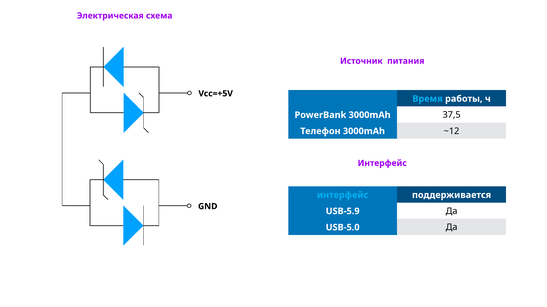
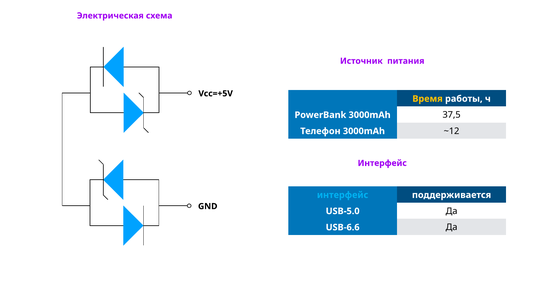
Время colour: light blue -> yellow (428, 99)
USB-5.9: USB-5.9 -> USB-5.0 (343, 212)
USB-5.0: USB-5.0 -> USB-6.6 (343, 228)
